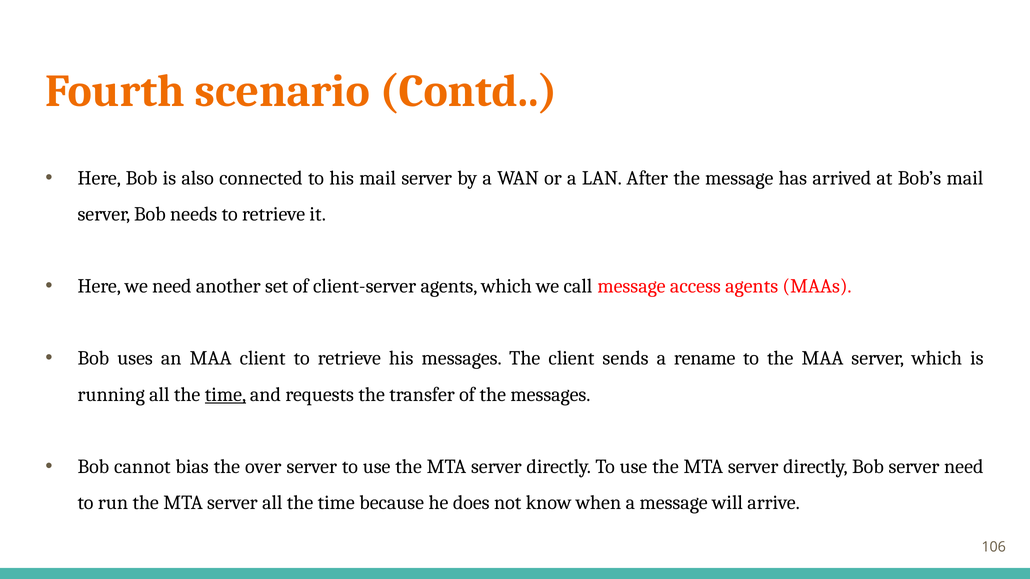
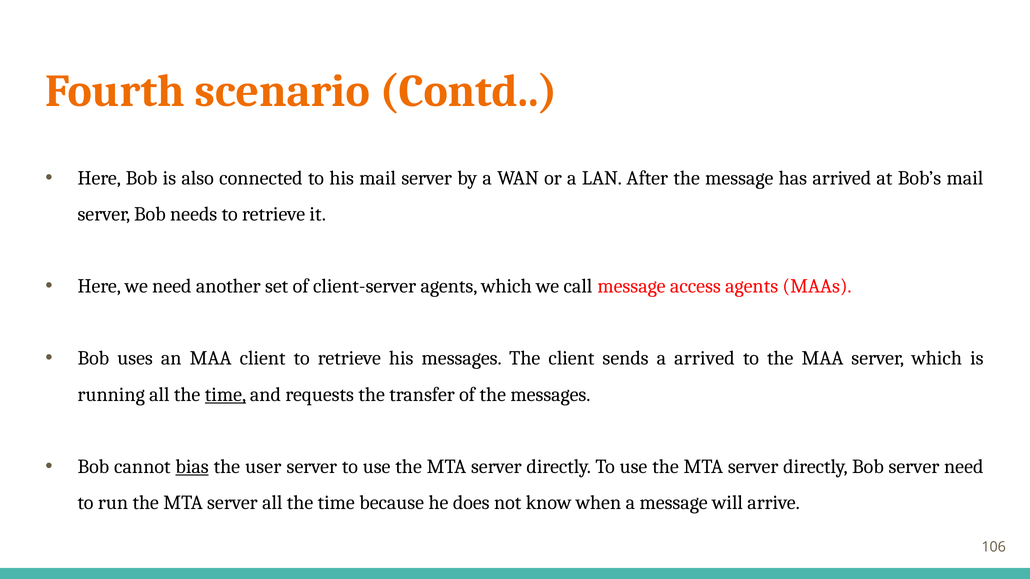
a rename: rename -> arrived (705, 359)
bias underline: none -> present (192, 467)
over: over -> user (263, 467)
